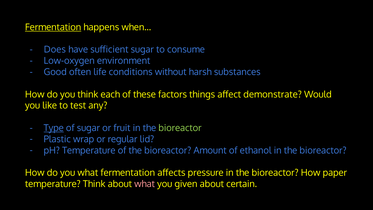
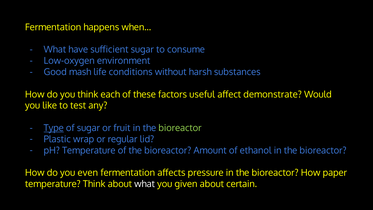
Fermentation underline: present -> none (53, 27)
Does: Does -> What (55, 50)
often: often -> mash (80, 72)
things: things -> useful (202, 94)
you what: what -> even (88, 173)
what colour: pink -> white (145, 184)
